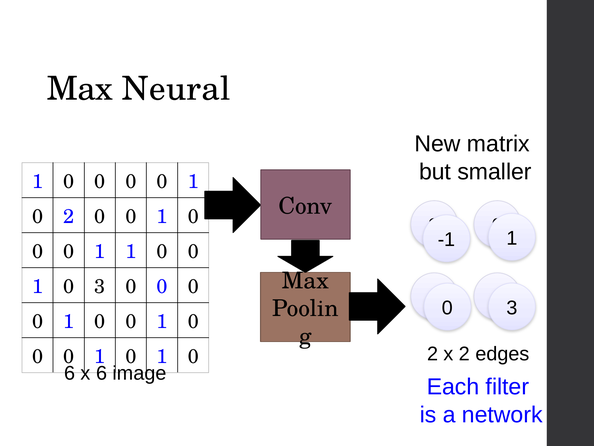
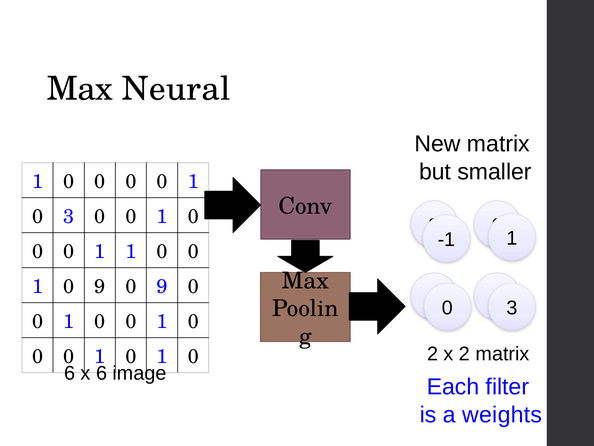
2: 2 -> 3 (69, 216)
1 0 3: 3 -> 9 (100, 286)
0: 0 -> 9 (162, 286)
2 edges: edges -> matrix (502, 353)
network: network -> weights (502, 414)
